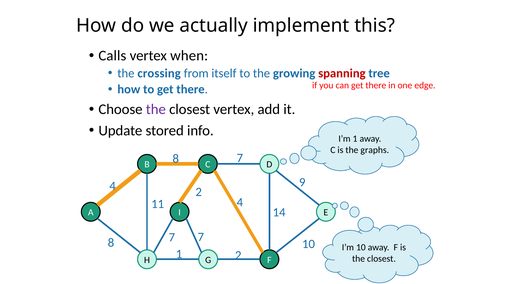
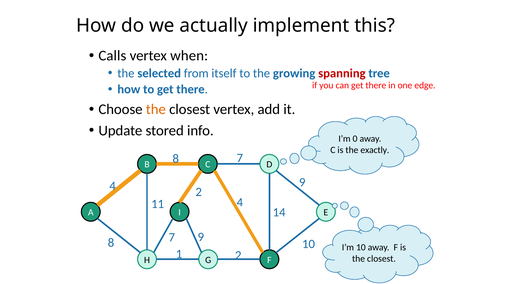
crossing: crossing -> selected (159, 73)
the colour: purple -> orange (156, 109)
I’m 1: 1 -> 0 (355, 139)
graphs: graphs -> exactly (375, 150)
7: 7 -> 9 (201, 237)
